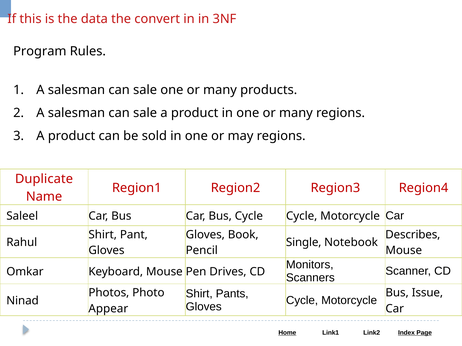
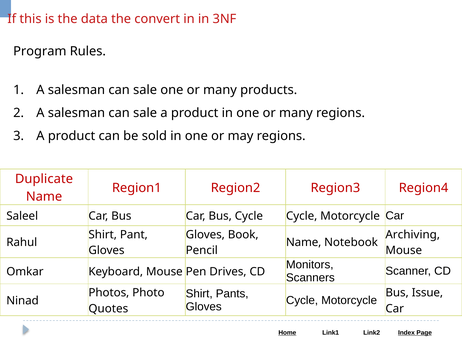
Describes: Describes -> Archiving (413, 235)
Single: Single -> Name (304, 243)
Appear: Appear -> Quotes (108, 309)
